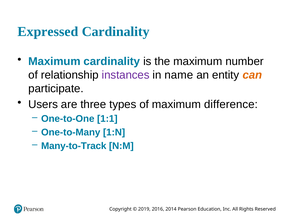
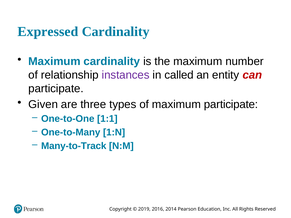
name: name -> called (179, 75)
can colour: orange -> red (252, 75)
Users: Users -> Given (43, 104)
maximum difference: difference -> participate (231, 104)
